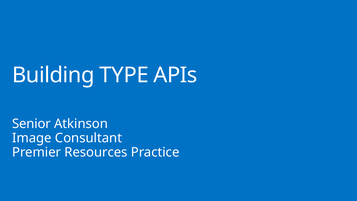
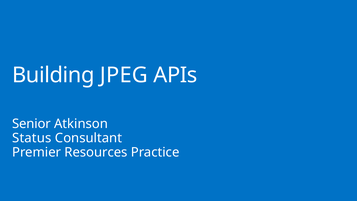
TYPE: TYPE -> JPEG (124, 75)
Image: Image -> Status (32, 138)
